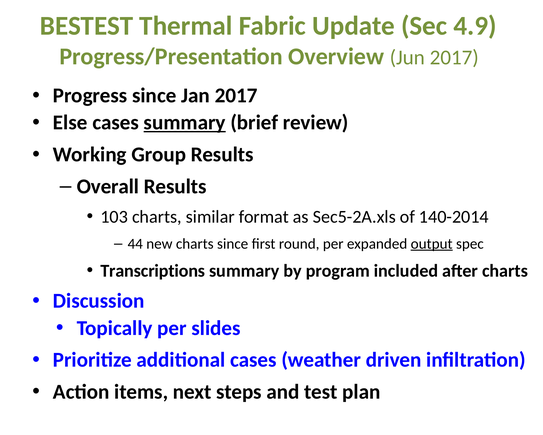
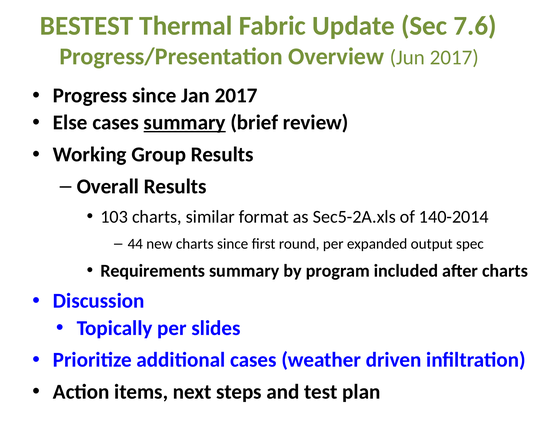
4.9: 4.9 -> 7.6 (475, 26)
output underline: present -> none (432, 243)
Transcriptions: Transcriptions -> Requirements (153, 270)
